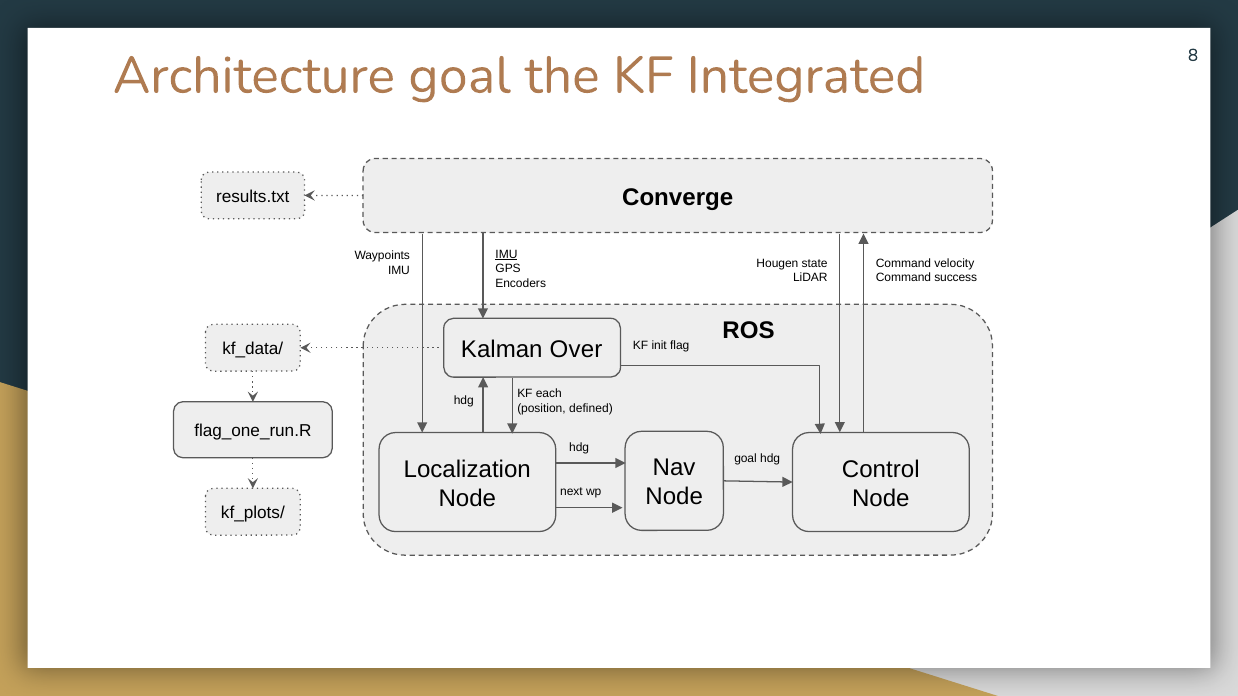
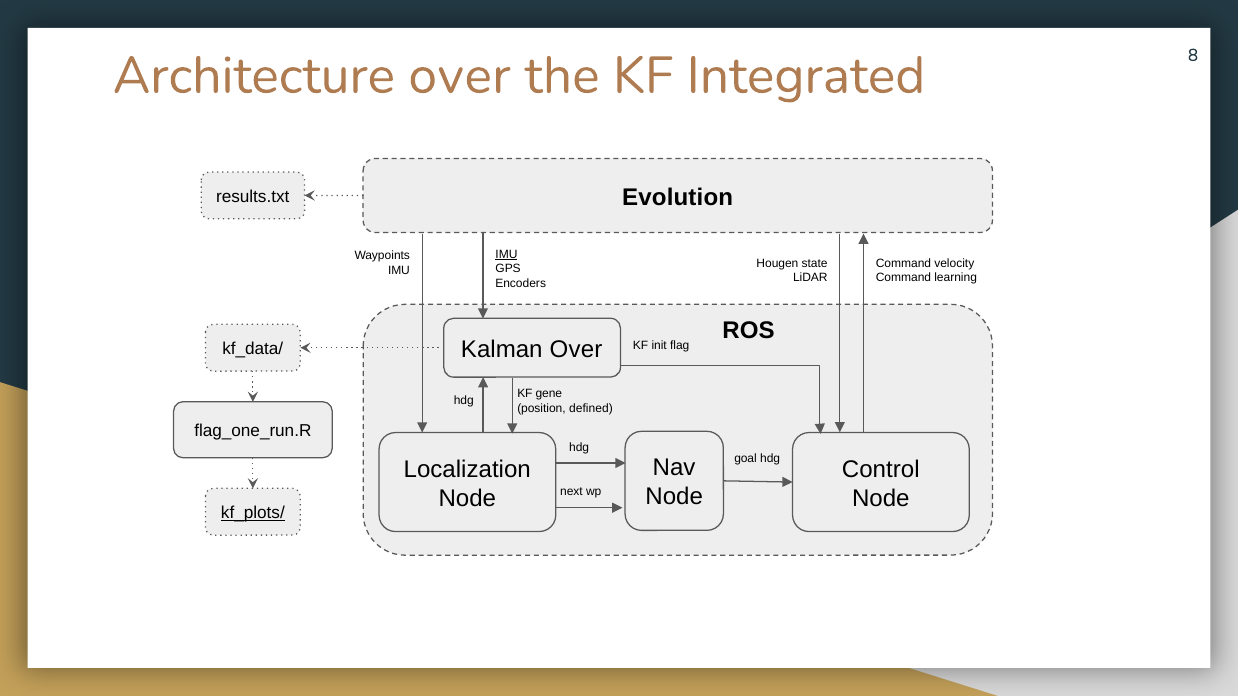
Architecture goal: goal -> over (460, 76)
Converge: Converge -> Evolution (678, 197)
success: success -> learning (956, 278)
each: each -> gene (549, 394)
kf_plots/ underline: none -> present (253, 513)
